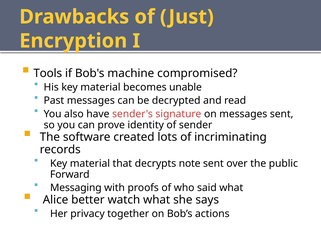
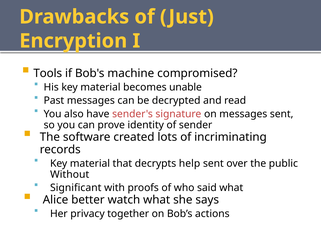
note: note -> help (190, 163)
Forward: Forward -> Without (70, 174)
Messaging: Messaging -> Significant (76, 188)
